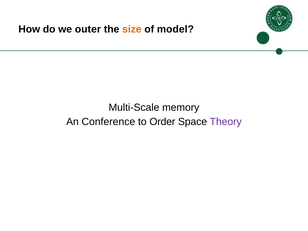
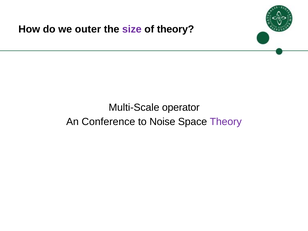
size colour: orange -> purple (132, 29)
of model: model -> theory (176, 29)
memory: memory -> operator (181, 107)
Order: Order -> Noise (162, 122)
